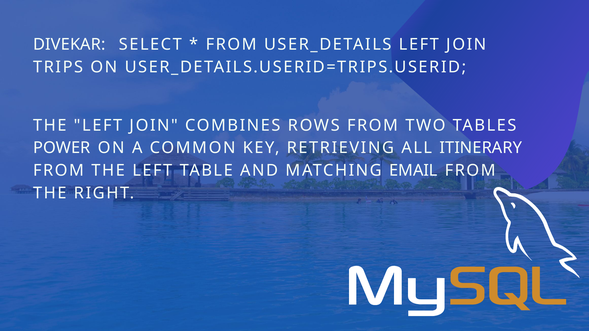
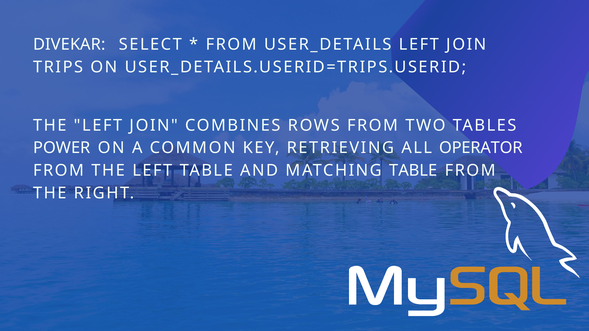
ITINERARY: ITINERARY -> OPERATOR (481, 148)
MATCHING EMAIL: EMAIL -> TABLE (413, 171)
